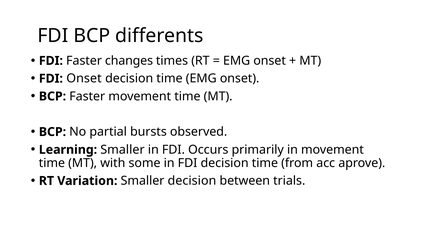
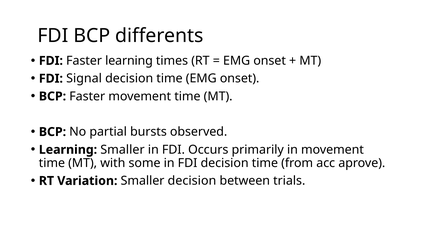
Faster changes: changes -> learning (129, 61)
FDI Onset: Onset -> Signal (84, 79)
